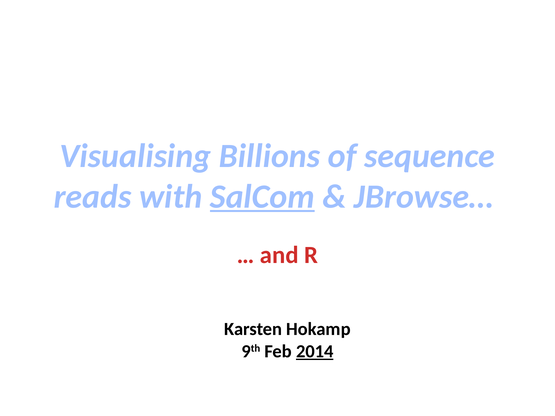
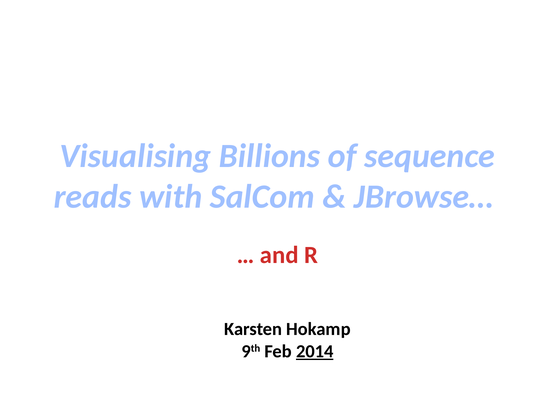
SalCom underline: present -> none (262, 197)
